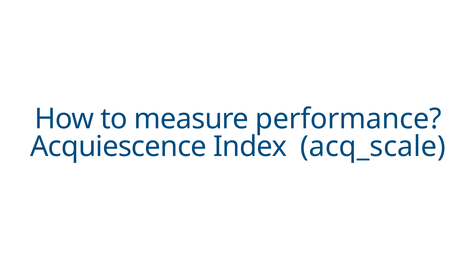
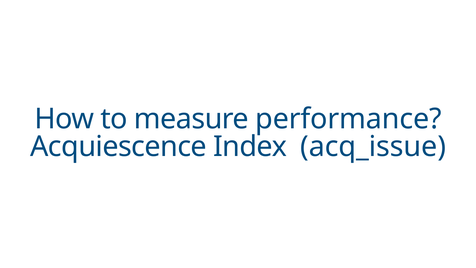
acq_scale: acq_scale -> acq_issue (373, 146)
